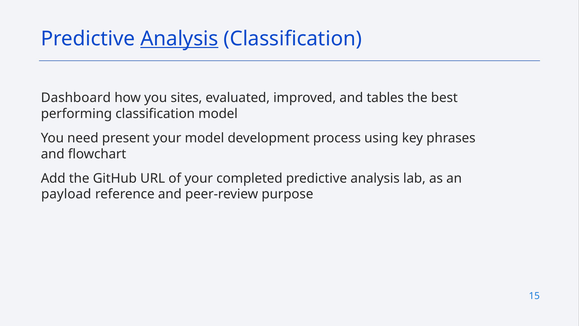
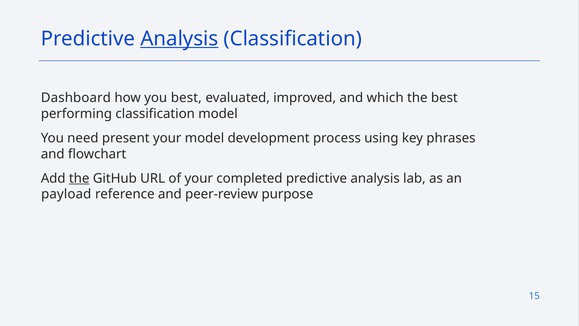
you sites: sites -> best (186, 98)
tables: tables -> which (385, 98)
the underline: none -> present (79, 178)
